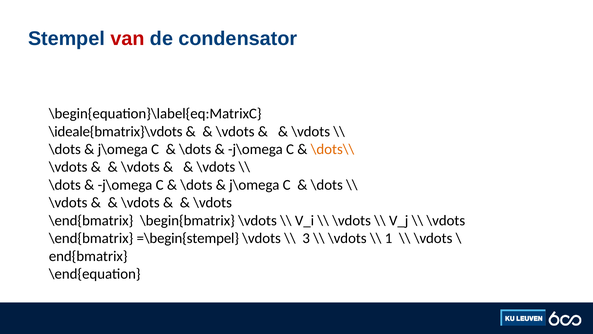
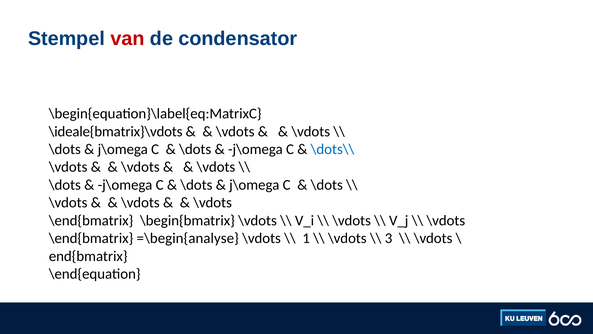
\dots\\ colour: orange -> blue (332, 149)
=\begin{stempel: =\begin{stempel -> =\begin{analyse (188, 238)
3: 3 -> 1 (306, 238)
1: 1 -> 3 (389, 238)
